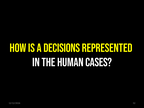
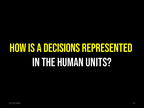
CASES: CASES -> UNITS (99, 62)
